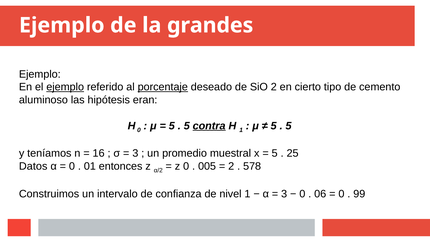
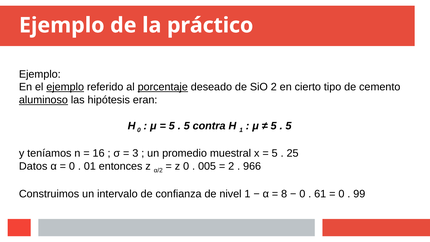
grandes: grandes -> práctico (210, 25)
aluminoso underline: none -> present (43, 100)
contra underline: present -> none (209, 126)
578: 578 -> 966 (252, 166)
3: 3 -> 8 (284, 194)
06: 06 -> 61 (320, 194)
